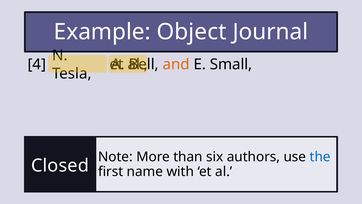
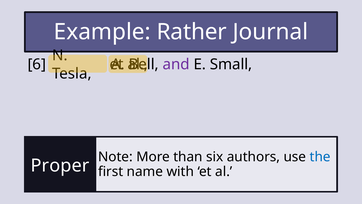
Object: Object -> Rather (192, 32)
4: 4 -> 6 (37, 64)
and colour: orange -> purple (176, 64)
Closed: Closed -> Proper (60, 165)
